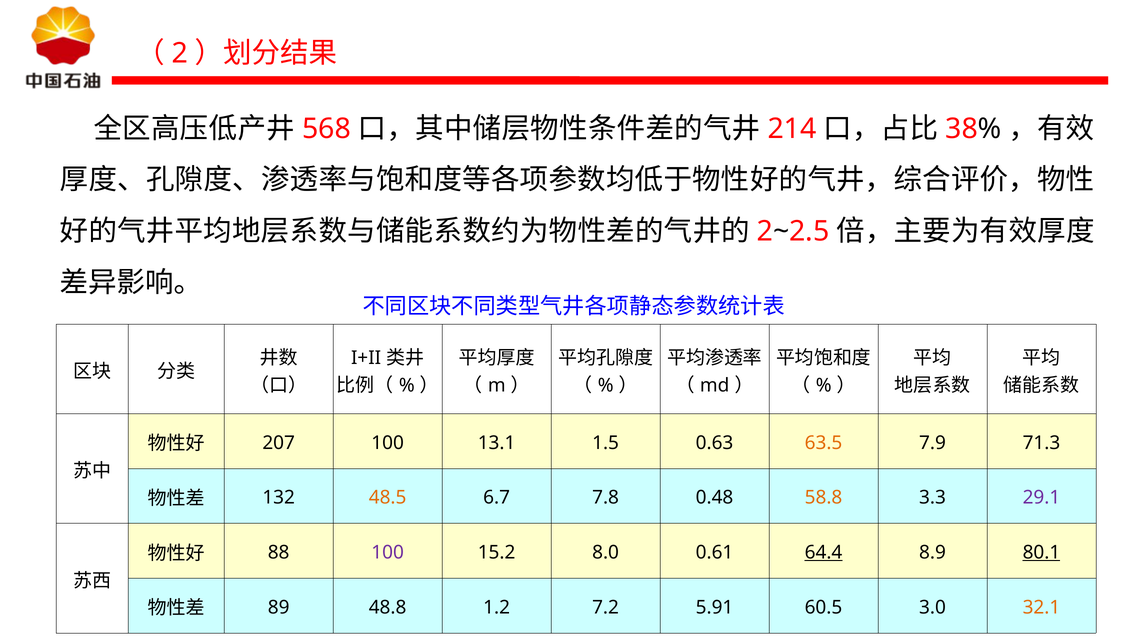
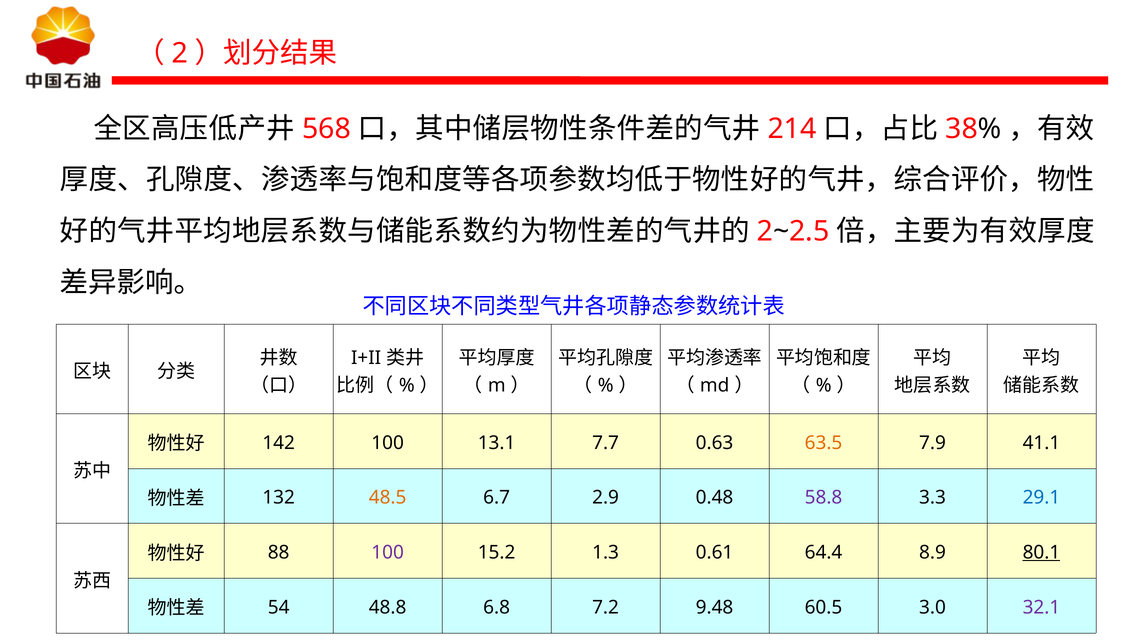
207: 207 -> 142 (279, 442)
1.5: 1.5 -> 7.7 (606, 442)
71.3: 71.3 -> 41.1 (1041, 442)
7.8: 7.8 -> 2.9 (606, 497)
58.8 colour: orange -> purple (824, 497)
29.1 colour: purple -> blue (1041, 497)
8.0: 8.0 -> 1.3 (606, 552)
64.4 underline: present -> none (824, 552)
89: 89 -> 54 (279, 607)
1.2: 1.2 -> 6.8 (497, 607)
5.91: 5.91 -> 9.48 (715, 607)
32.1 colour: orange -> purple (1041, 607)
